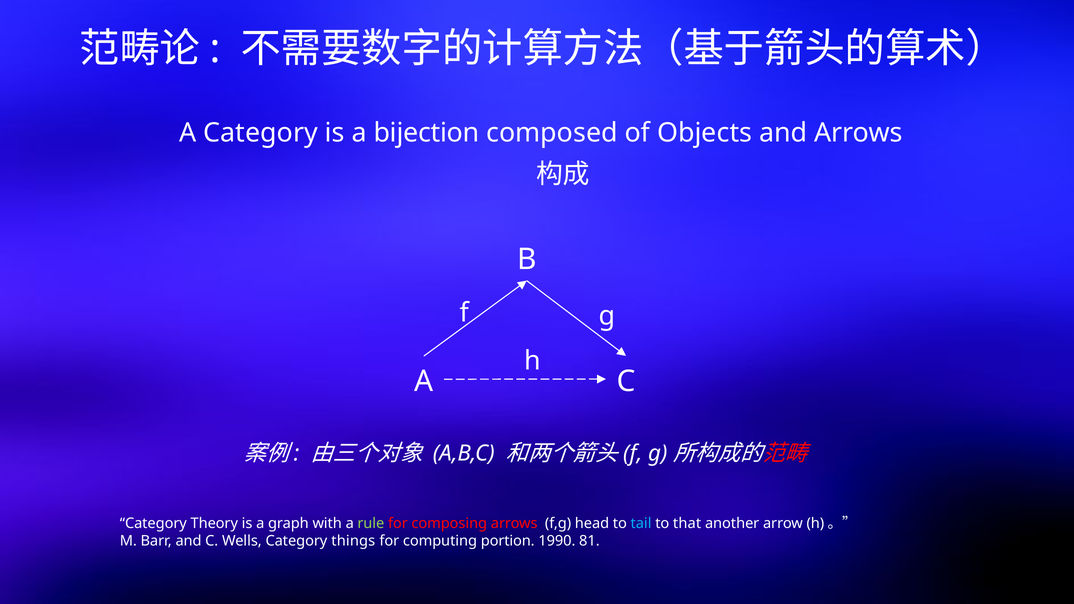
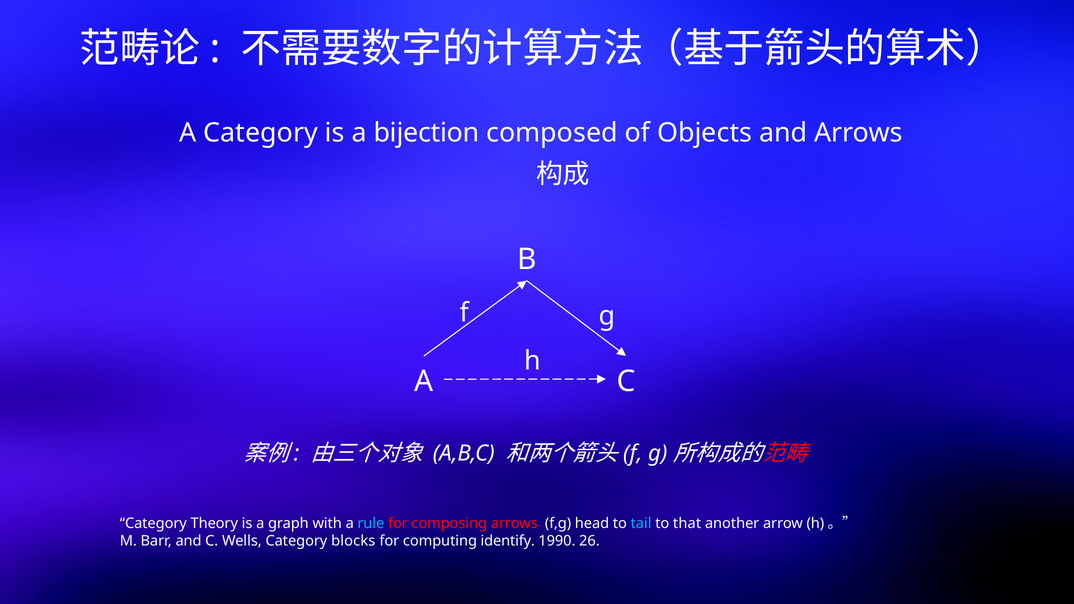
rule colour: light green -> light blue (371, 524)
things: things -> blocks (353, 541)
portion: portion -> identify (508, 541)
81: 81 -> 26 (589, 541)
